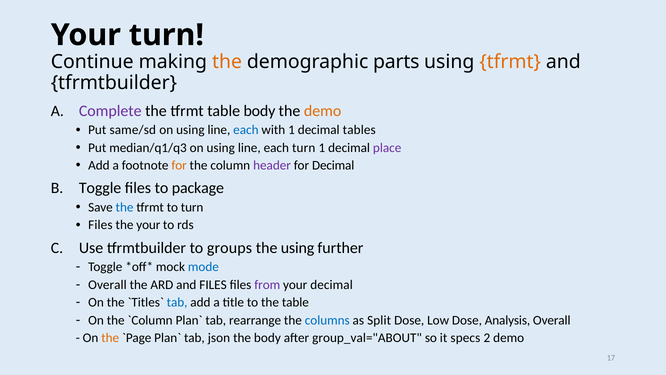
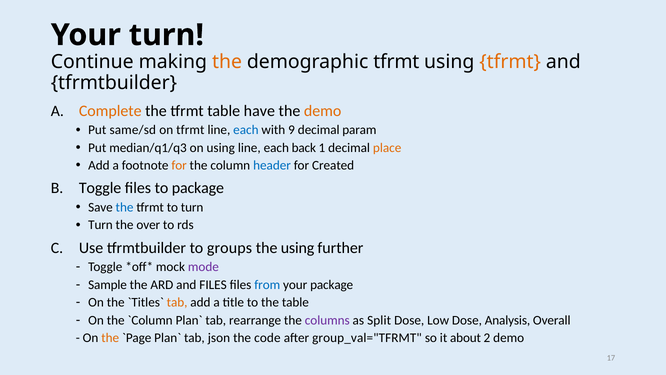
demographic parts: parts -> tfrmt (396, 62)
Complete colour: purple -> orange (110, 111)
table body: body -> have (259, 111)
using: using -> tfrmt (190, 130)
with 1: 1 -> 9 (292, 130)
tables: tables -> param (359, 130)
each turn: turn -> back (304, 148)
place colour: purple -> orange (387, 148)
header colour: purple -> blue (272, 165)
for Decimal: Decimal -> Created (333, 165)
Files: Files -> Turn (101, 225)
the your: your -> over (148, 225)
mode colour: blue -> purple (203, 267)
Overall: Overall -> Sample (108, 284)
from colour: purple -> blue (267, 284)
your decimal: decimal -> package (332, 284)
tab colour: blue -> orange (177, 302)
columns colour: blue -> purple (327, 320)
the body: body -> code (267, 338)
group_val="ABOUT: group_val="ABOUT -> group_val="TFRMT (367, 338)
specs: specs -> about (466, 338)
